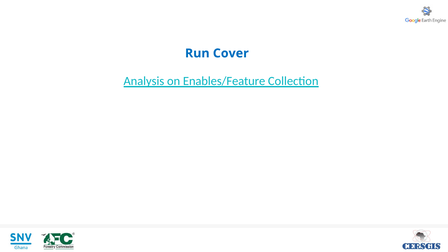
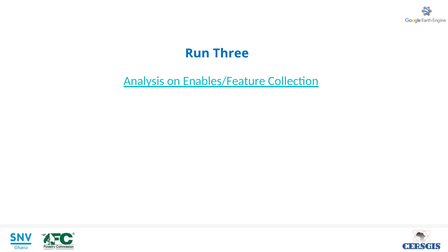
Cover: Cover -> Three (231, 53)
